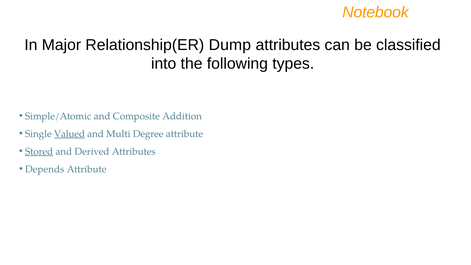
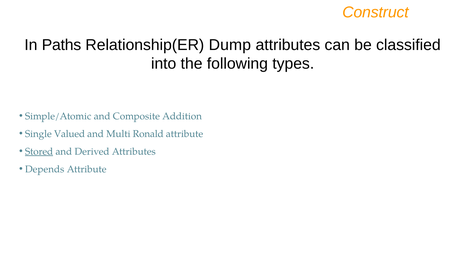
Notebook: Notebook -> Construct (375, 12)
Major: Major -> Paths (62, 45)
Valued underline: present -> none (70, 134)
Degree: Degree -> Ronald (148, 134)
